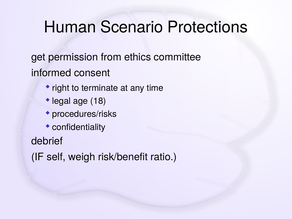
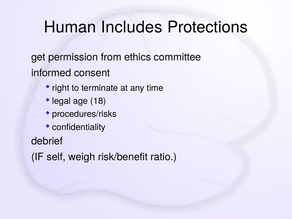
Scenario: Scenario -> Includes (132, 27)
